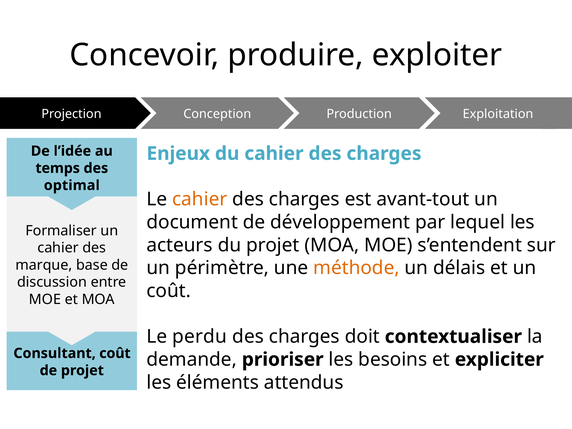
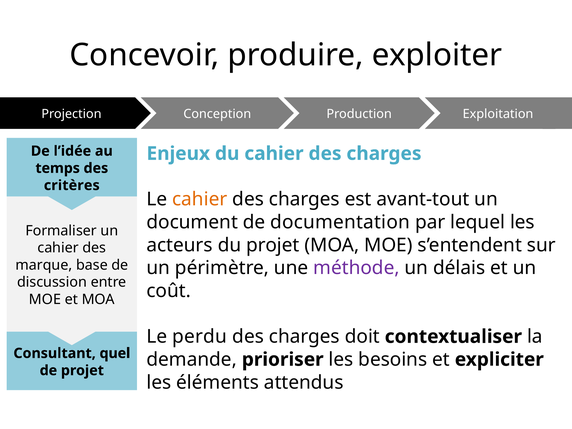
optimal: optimal -> critères (72, 185)
développement: développement -> documentation (340, 222)
méthode colour: orange -> purple (356, 268)
Consultant coût: coût -> quel (115, 353)
